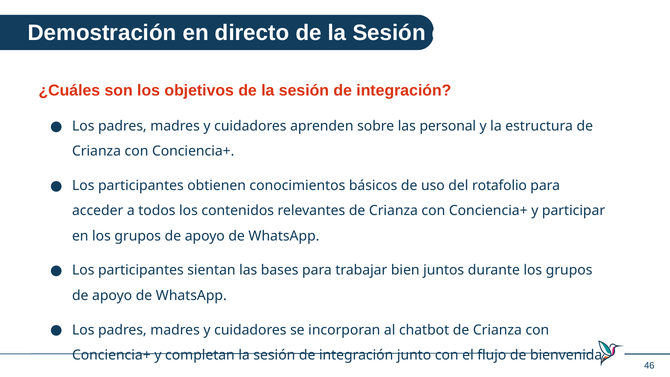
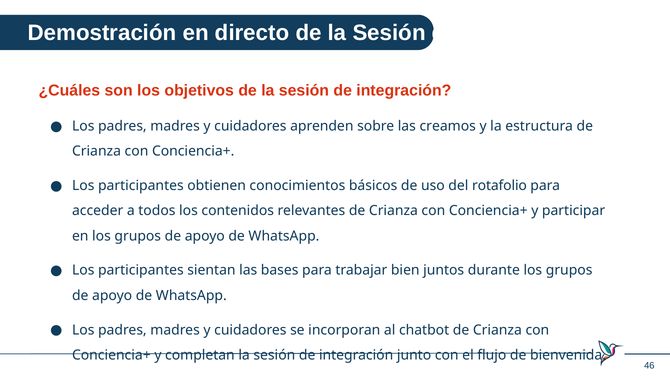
personal: personal -> creamos (448, 126)
